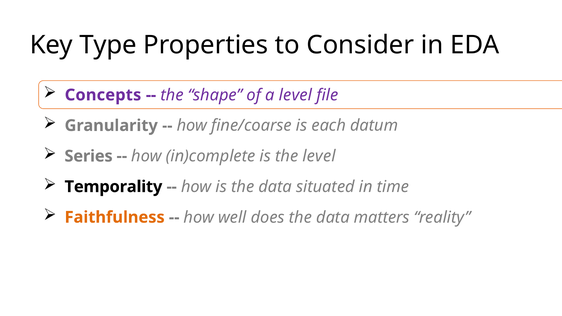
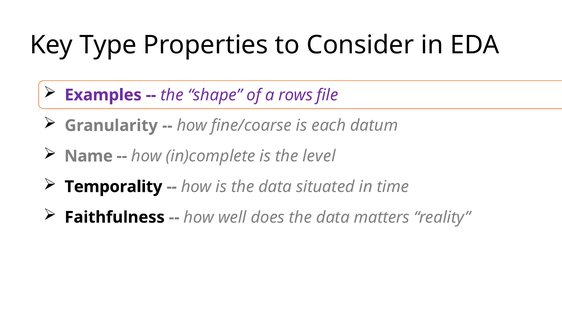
Concepts: Concepts -> Examples (103, 95)
a level: level -> rows (296, 95)
Series: Series -> Name (89, 156)
Faithfulness colour: orange -> black (115, 217)
